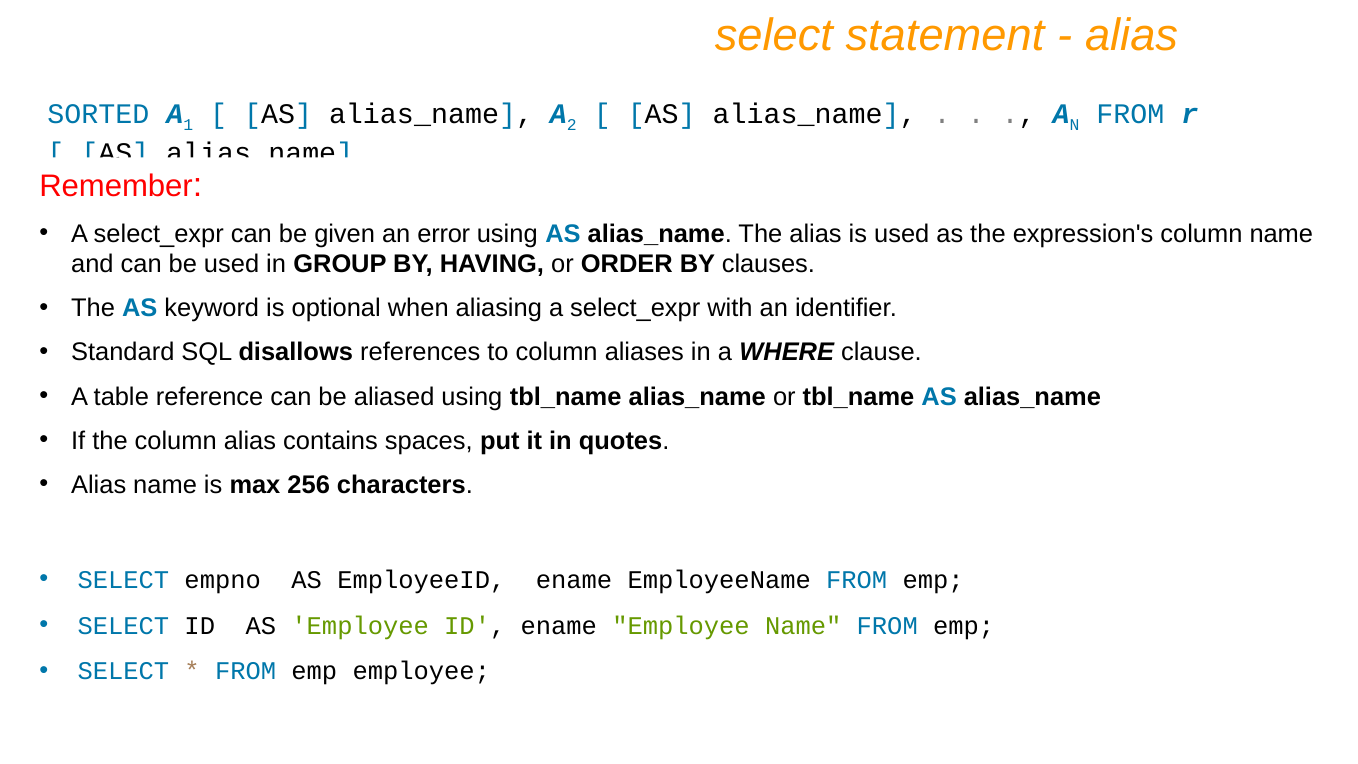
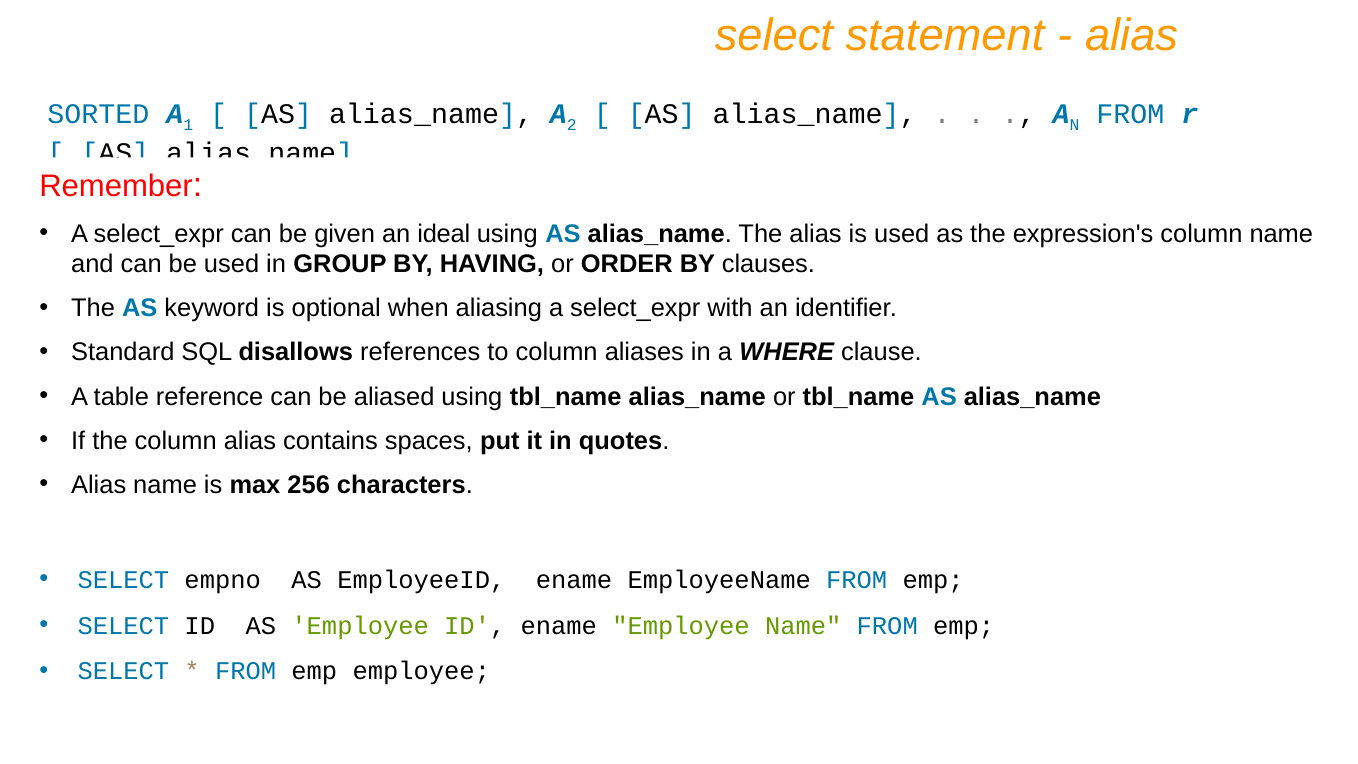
error: error -> ideal (444, 234)
